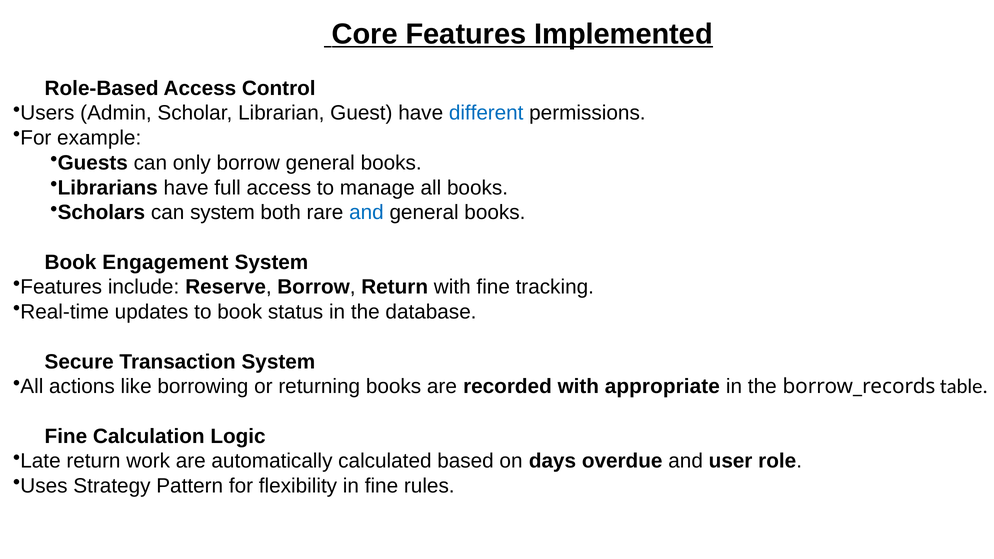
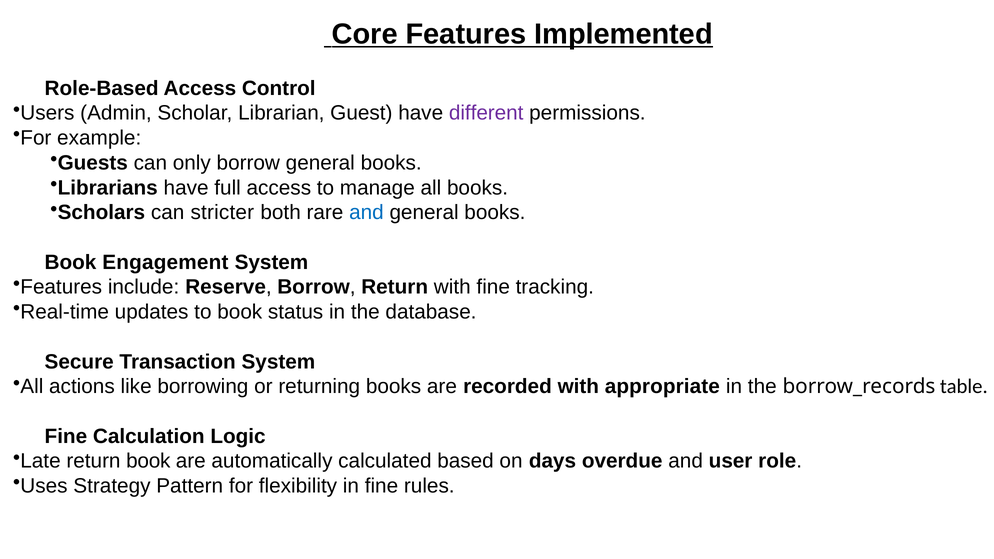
different colour: blue -> purple (486, 113)
can system: system -> stricter (222, 213)
return work: work -> book (148, 461)
